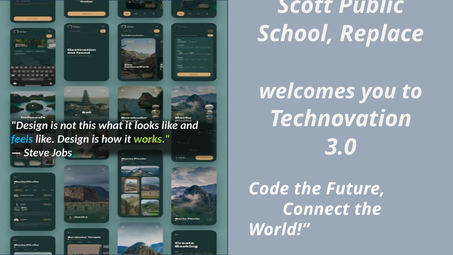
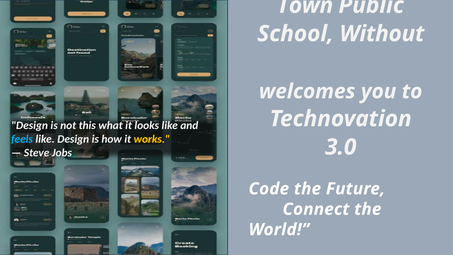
Scott: Scott -> Town (305, 5)
Replace: Replace -> Without (382, 34)
works colour: light green -> yellow (152, 139)
